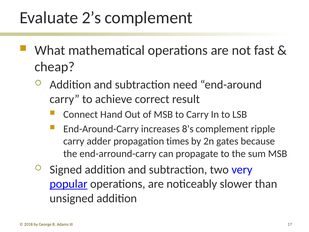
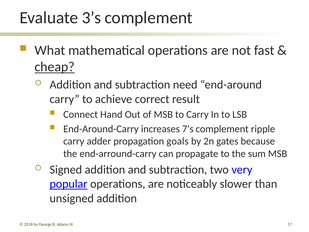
2’s: 2’s -> 3’s (92, 18)
cheap underline: none -> present (55, 67)
8’s: 8’s -> 7’s (188, 129)
times: times -> goals (178, 141)
